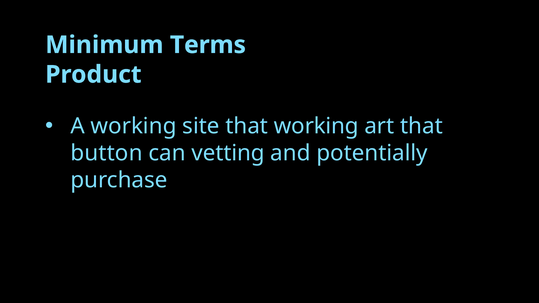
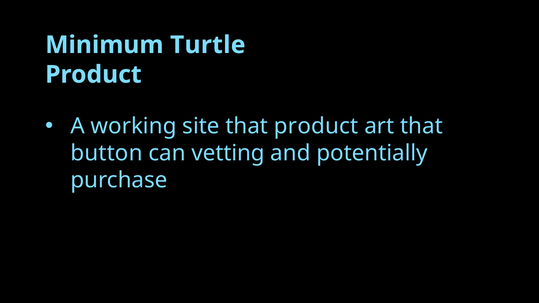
Terms: Terms -> Turtle (208, 45)
that working: working -> product (316, 126)
